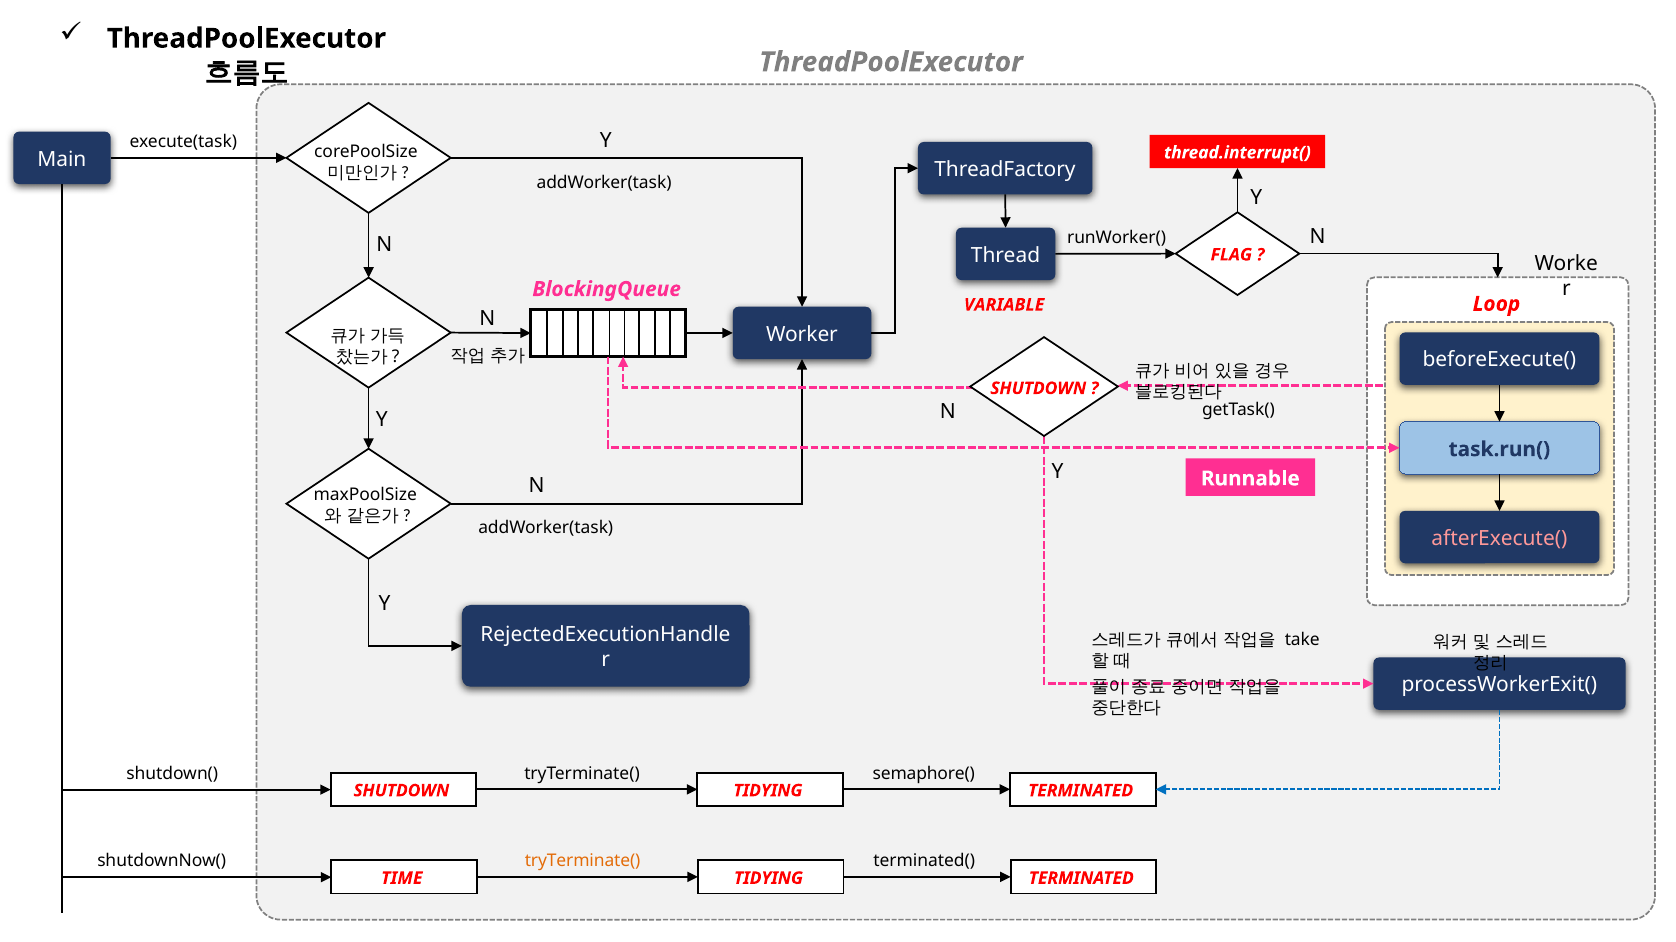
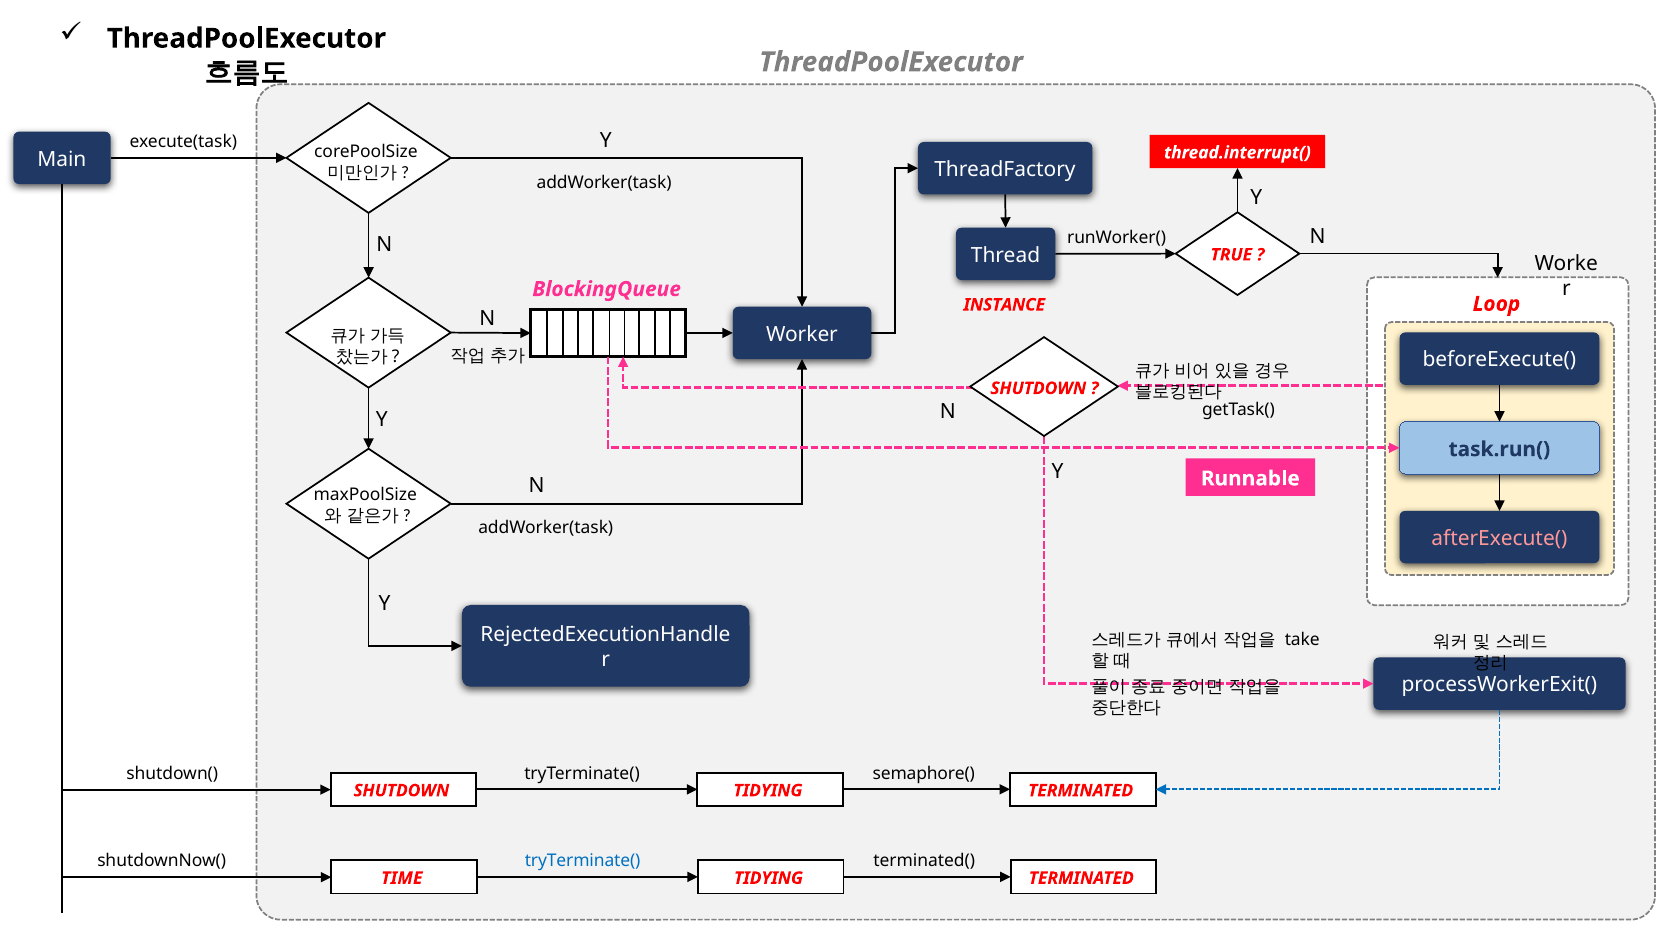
FLAG: FLAG -> TRUE (1231, 255)
VARIABLE: VARIABLE -> INSTANCE (1004, 305)
tryTerminate( colour: orange -> blue (583, 862)
